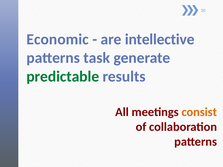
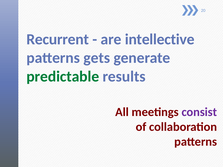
Economic: Economic -> Recurrent (58, 39)
task: task -> gets (97, 58)
consist colour: orange -> purple (199, 112)
